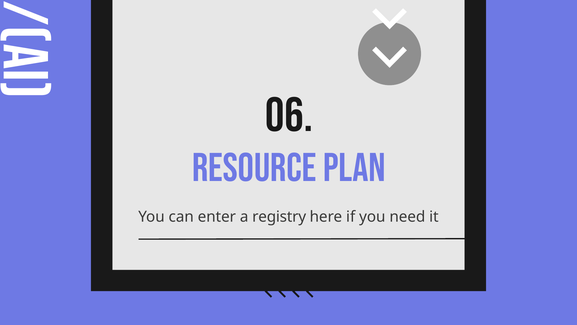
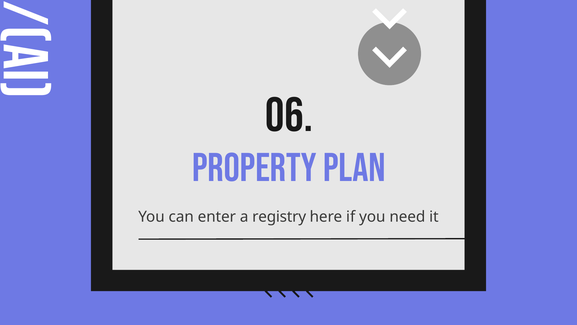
RESOURCE: RESOURCE -> PROPERTY (254, 168)
